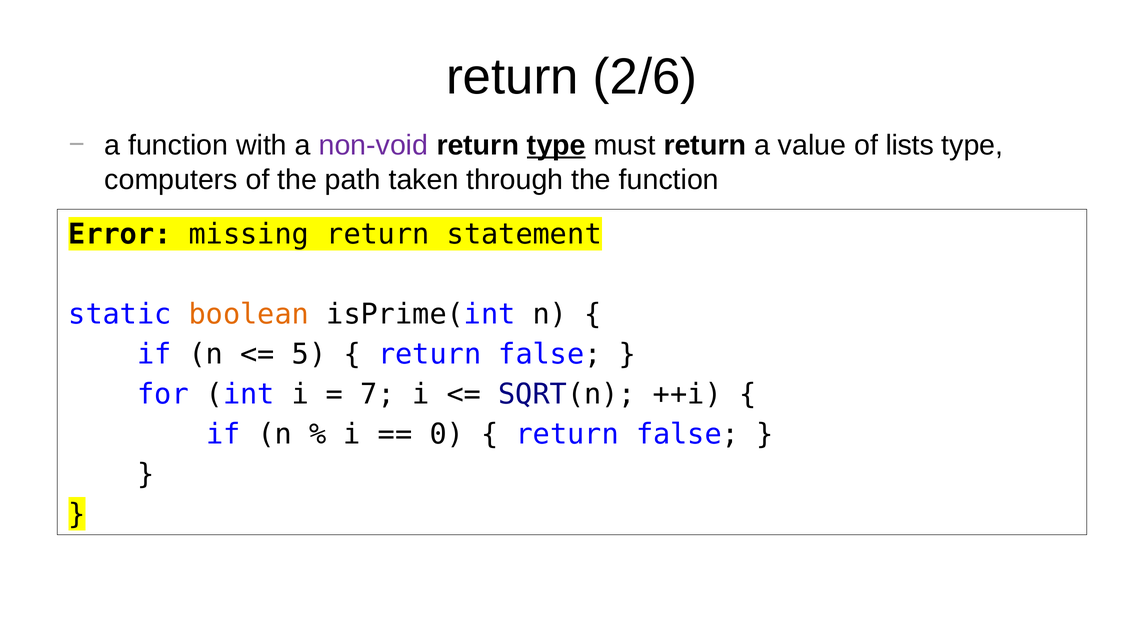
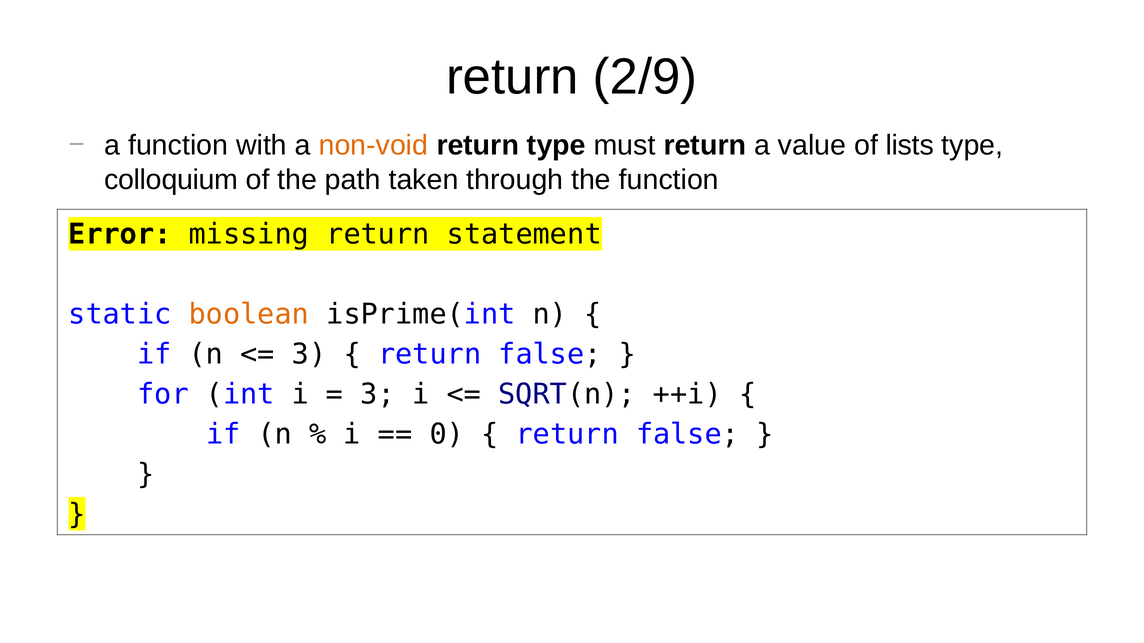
2/6: 2/6 -> 2/9 (645, 77)
non-void colour: purple -> orange (373, 145)
type underline: present -> none (556, 145)
computers: computers -> colloquium (171, 180)
5: 5 -> 3 (309, 354)
7: 7 -> 3 (378, 395)
